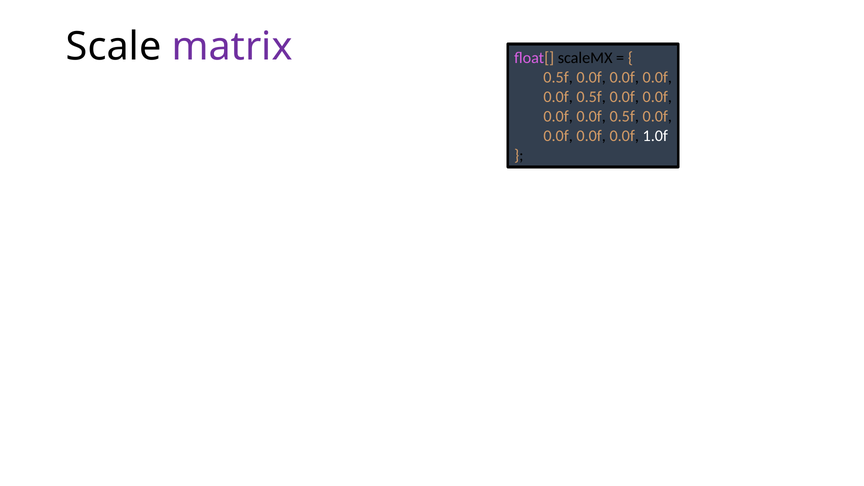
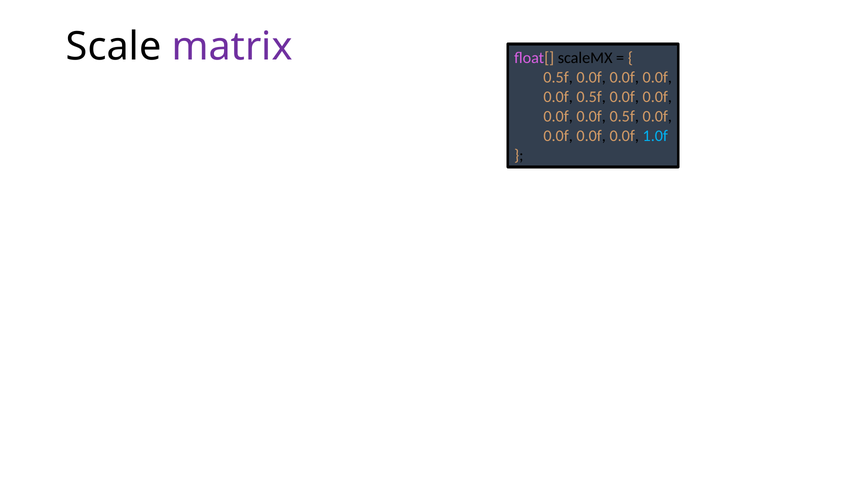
1.0f colour: white -> light blue (655, 136)
